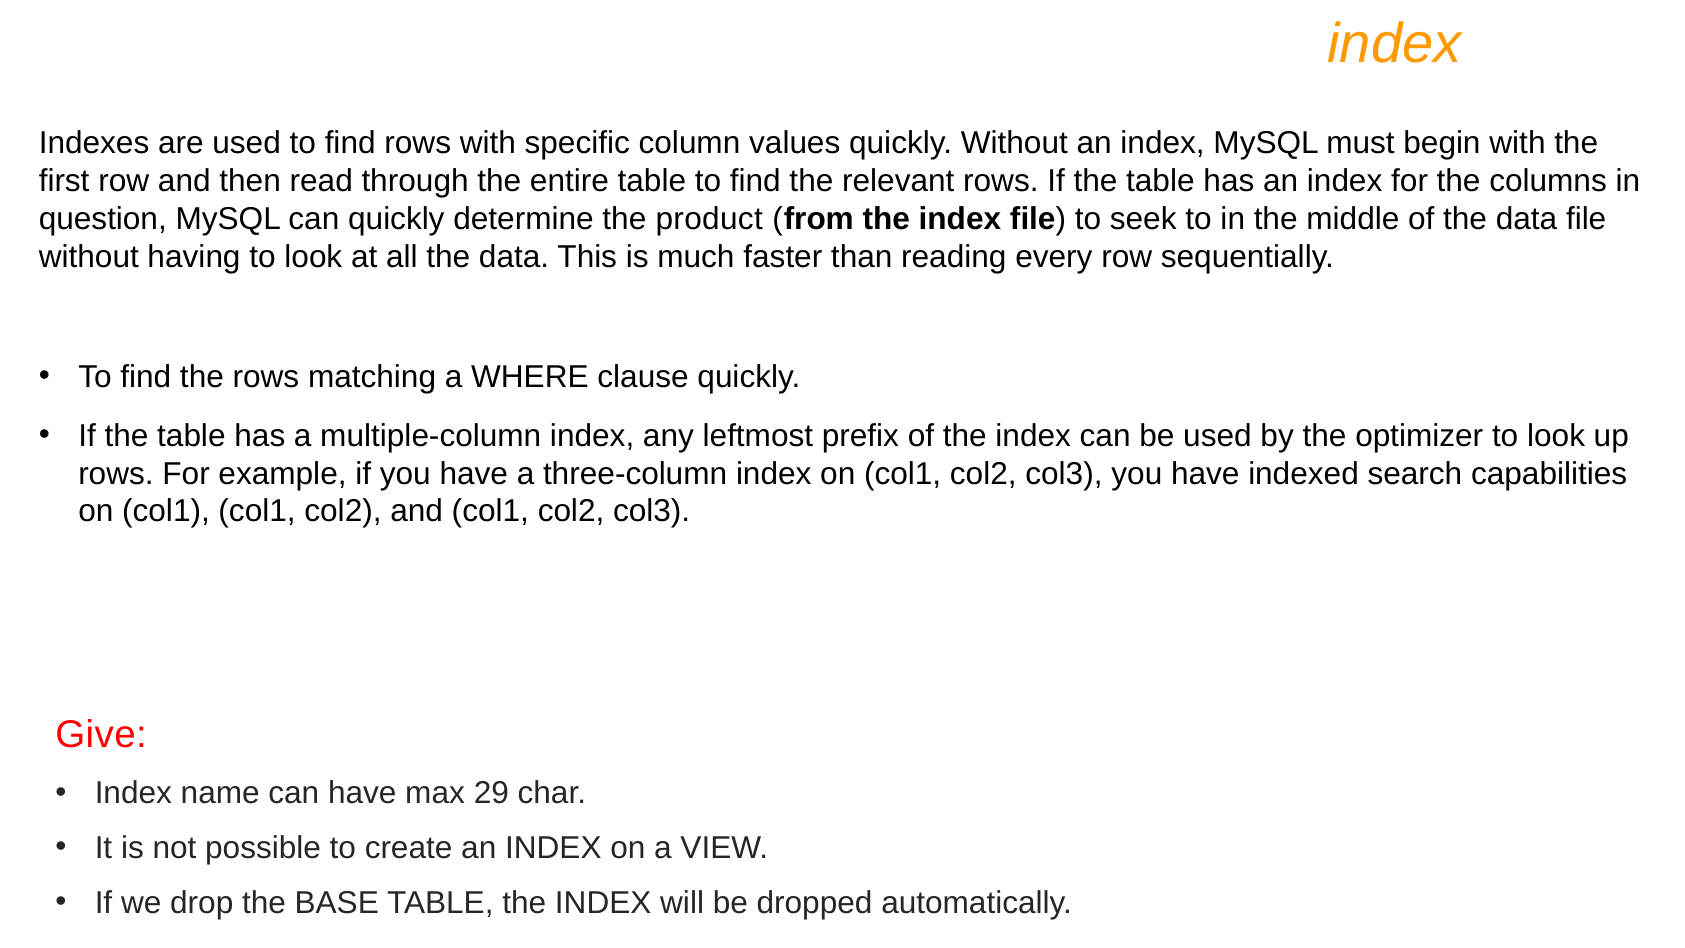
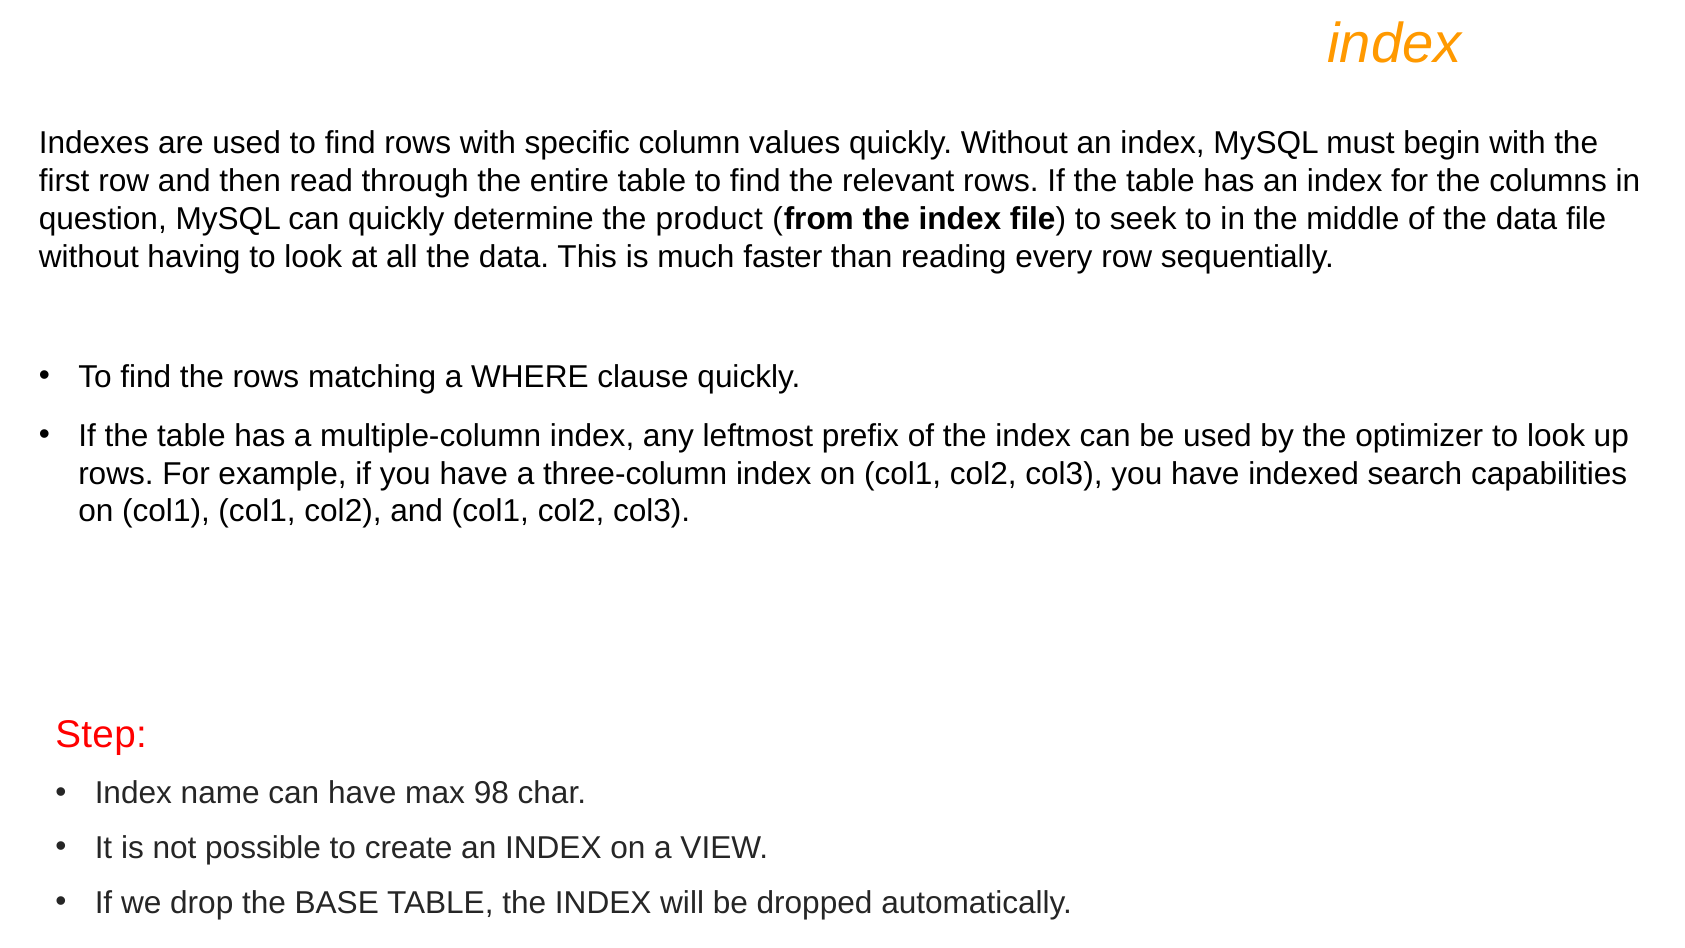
Give: Give -> Step (101, 735)
29: 29 -> 98 (491, 793)
